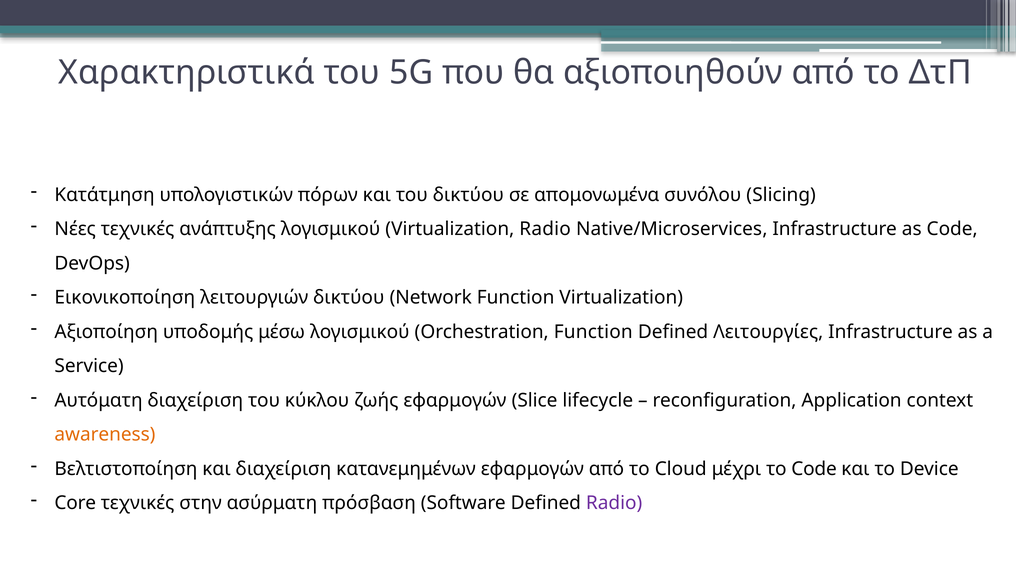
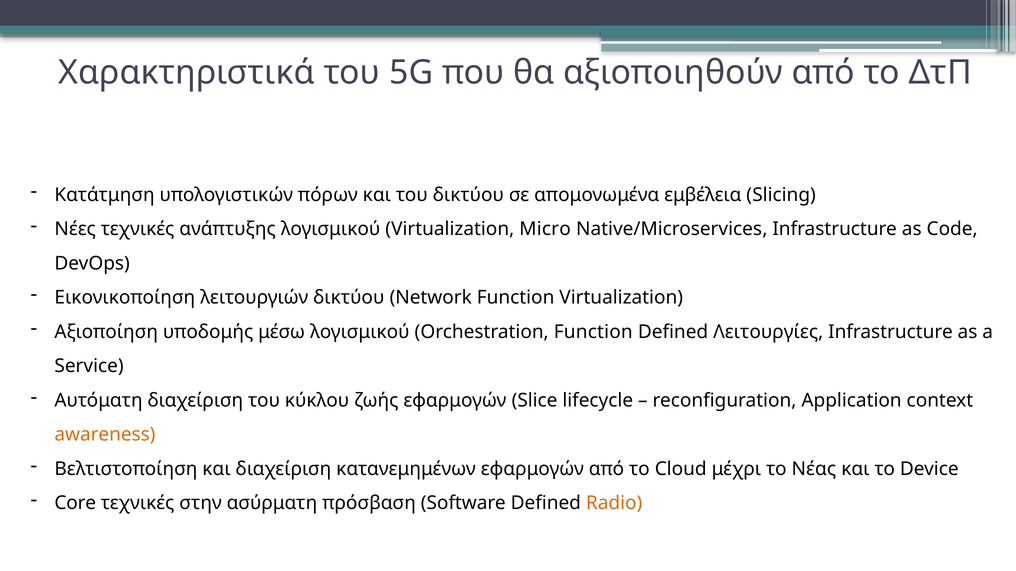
συνόλου: συνόλου -> εμβέλεια (703, 195)
Virtualization Radio: Radio -> Micro (545, 229)
το Code: Code -> Νέας (814, 469)
Radio colour: purple -> orange (614, 504)
